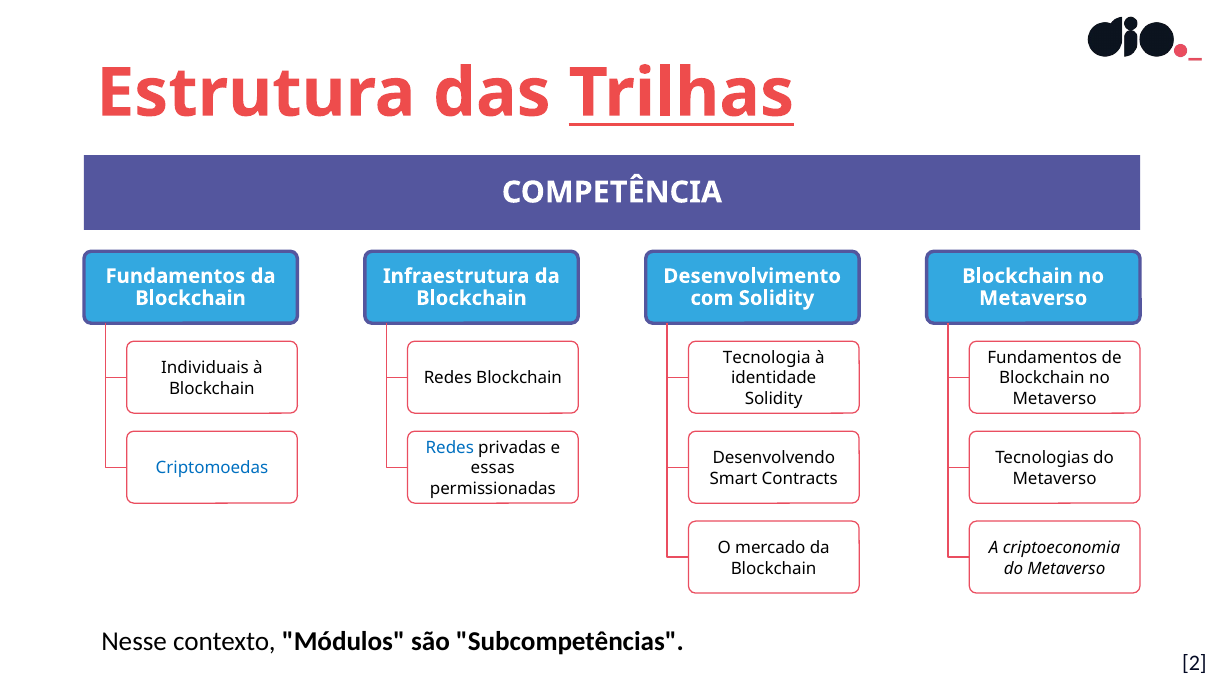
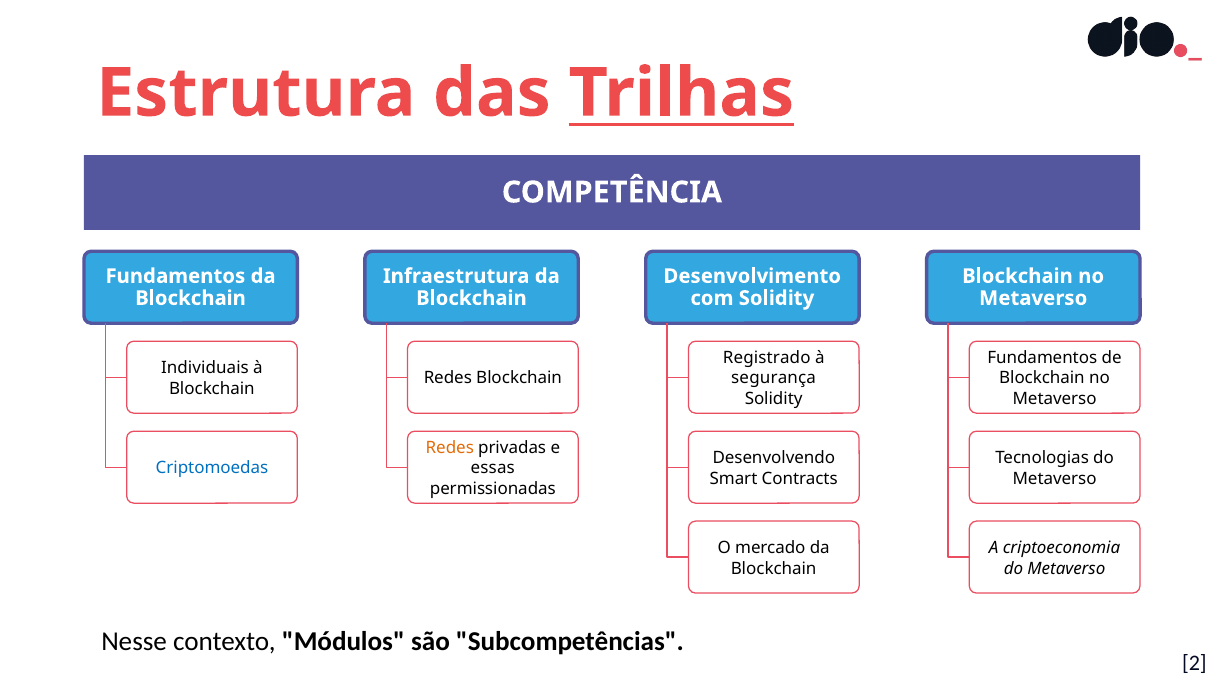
Tecnologia: Tecnologia -> Registrado (767, 358)
identidade: identidade -> segurança (774, 378)
Redes colour: blue -> orange (450, 448)
